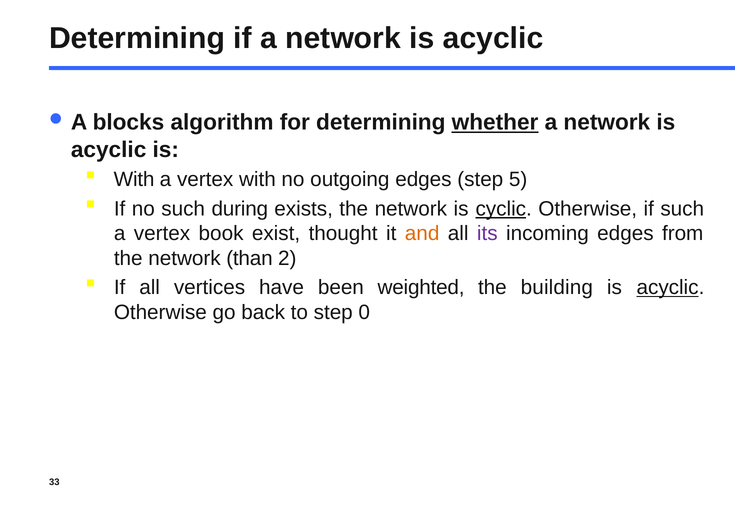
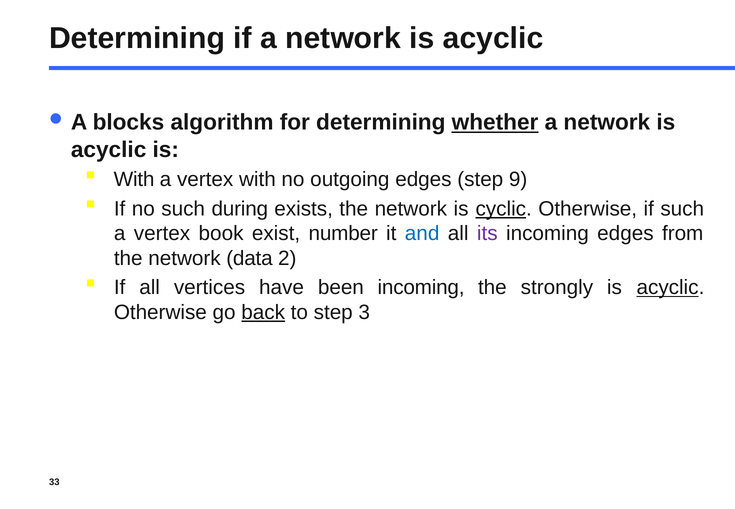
5: 5 -> 9 (518, 180)
thought: thought -> number (343, 233)
and colour: orange -> blue (422, 233)
than: than -> data (249, 258)
been weighted: weighted -> incoming (421, 287)
building: building -> strongly (557, 287)
back underline: none -> present (263, 312)
0: 0 -> 3 (364, 312)
